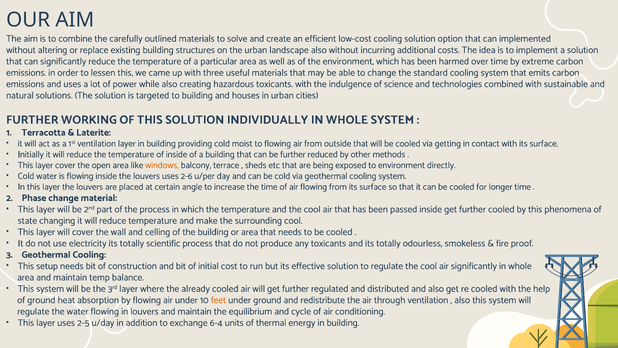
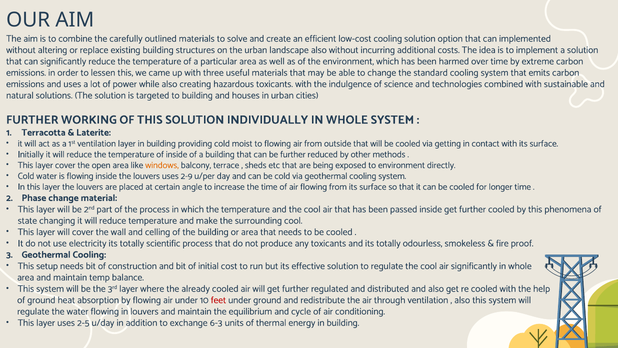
2-6: 2-6 -> 2-9 (187, 176)
feet colour: orange -> red (218, 300)
6-4: 6-4 -> 6-3 (216, 322)
